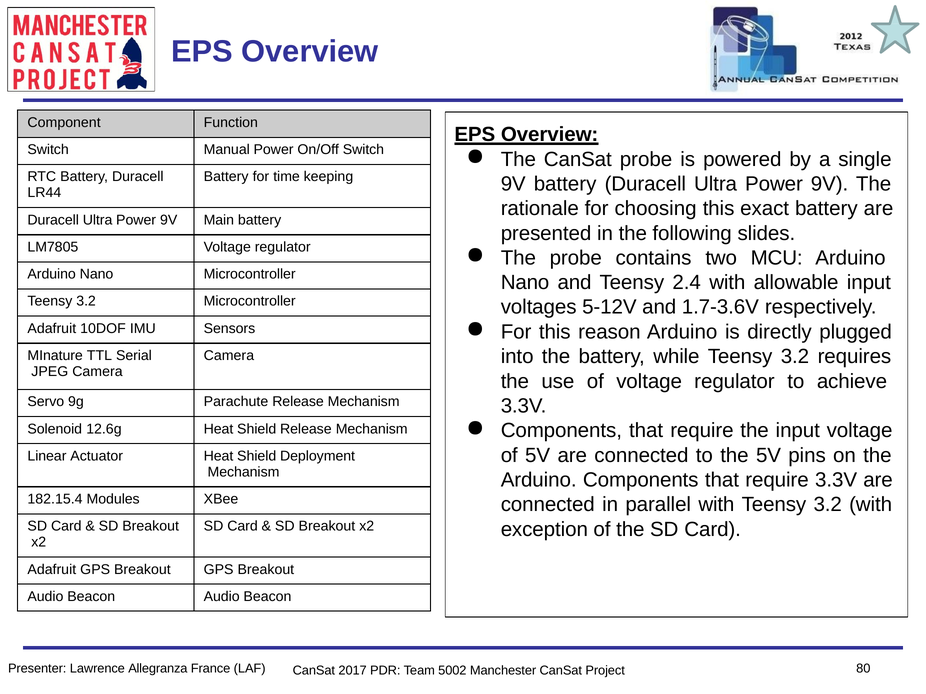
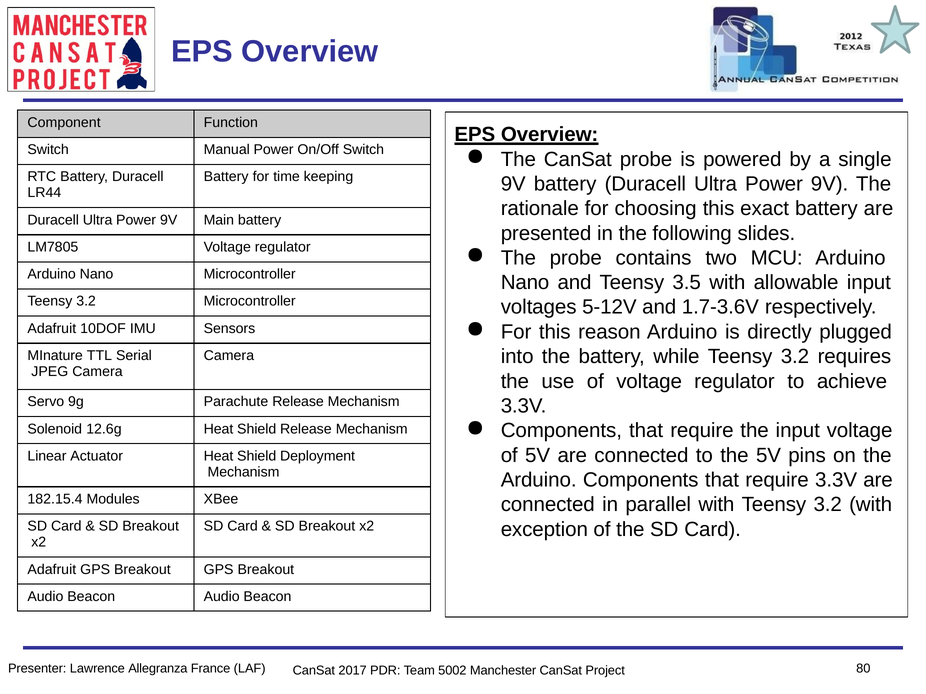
2.4: 2.4 -> 3.5 (687, 283)
